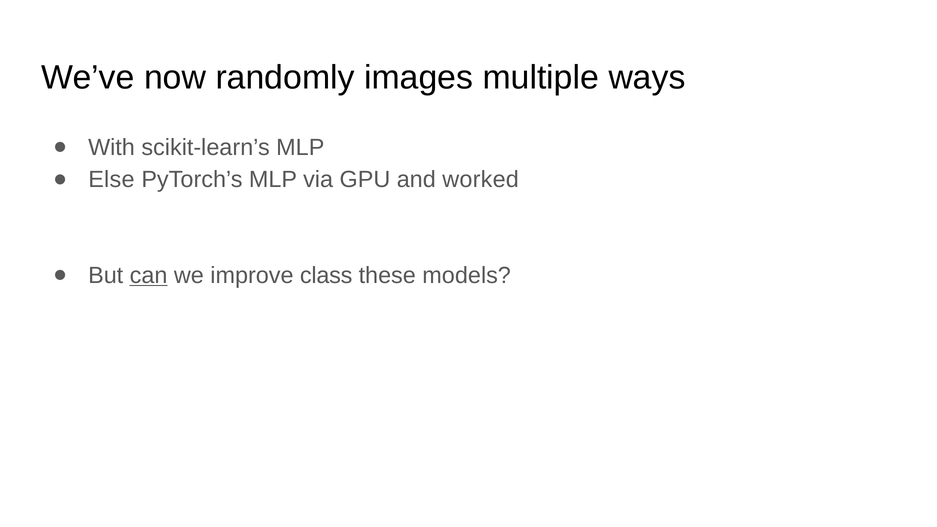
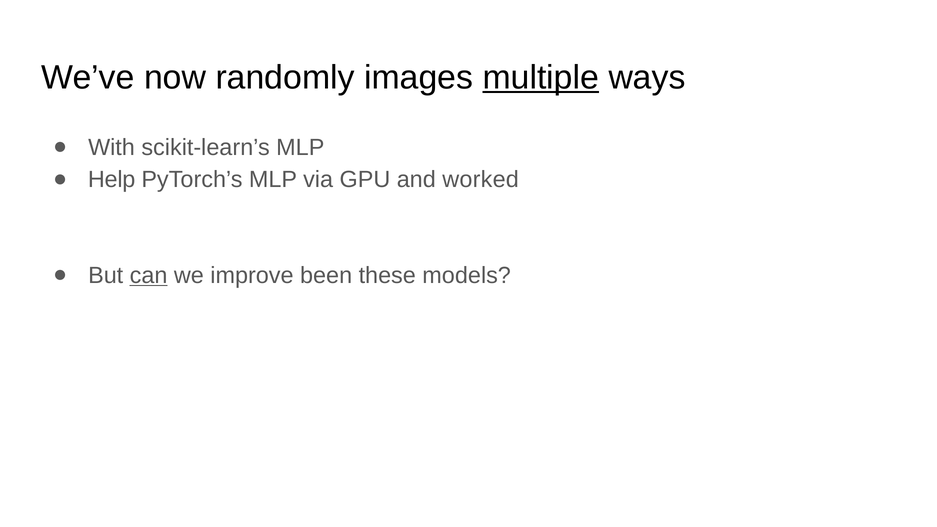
multiple underline: none -> present (541, 78)
Else: Else -> Help (112, 180)
class: class -> been (326, 276)
